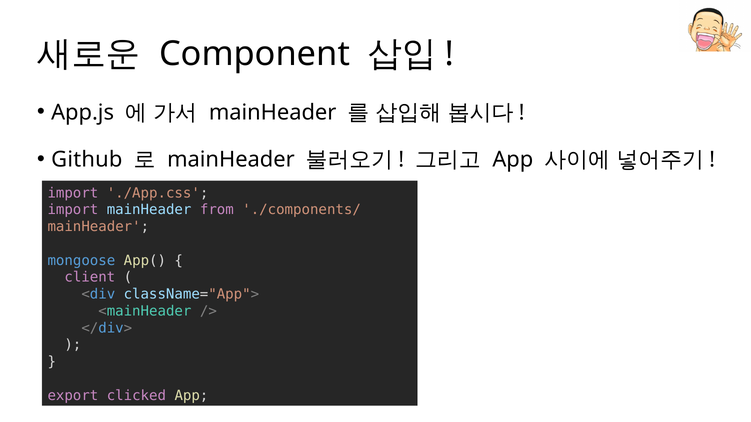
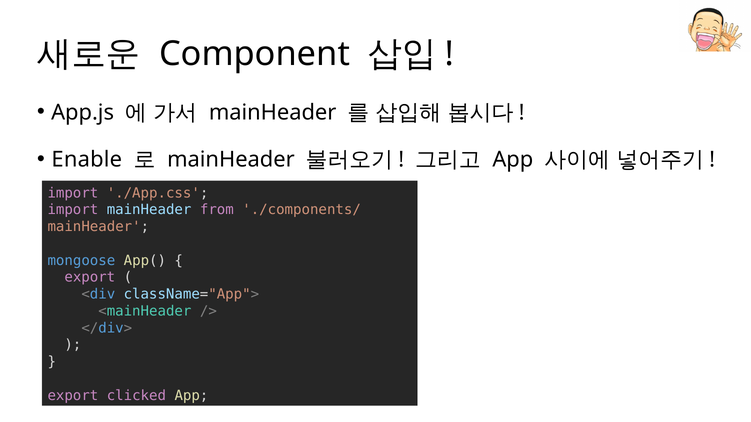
Github: Github -> Enable (87, 160)
client: client -> export (90, 278)
